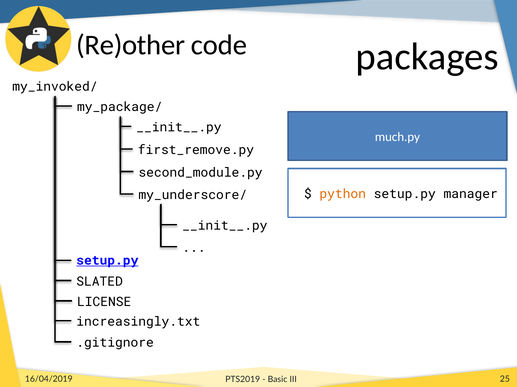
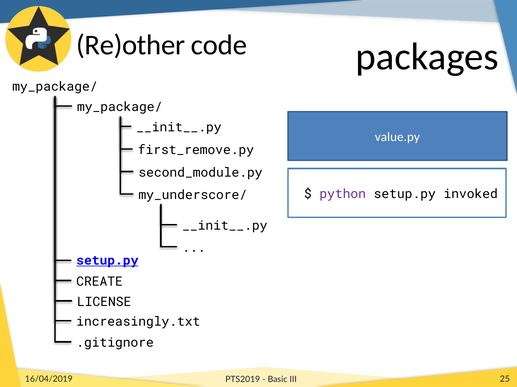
my_invoked/: my_invoked/ -> my_package/ (55, 87)
much.py: much.py -> value.py (397, 137)
python colour: orange -> purple (343, 194)
manager: manager -> invoked (471, 194)
SLATED: SLATED -> CREATE (100, 282)
